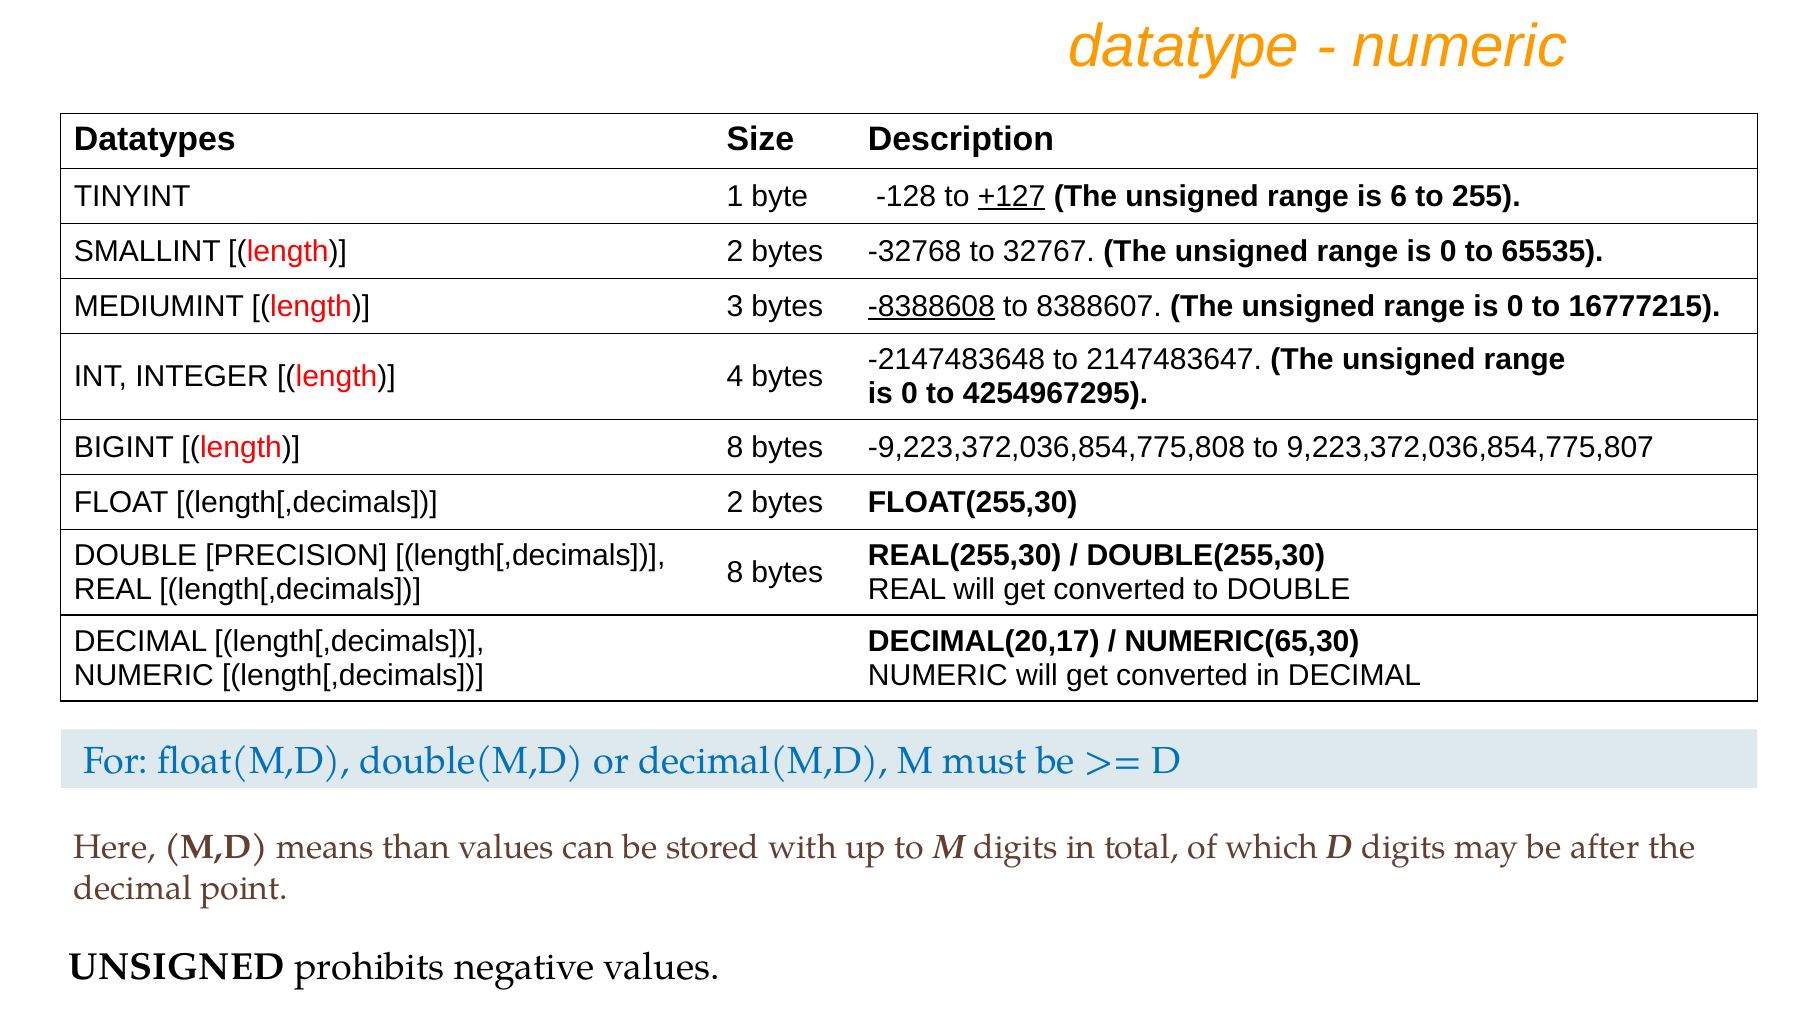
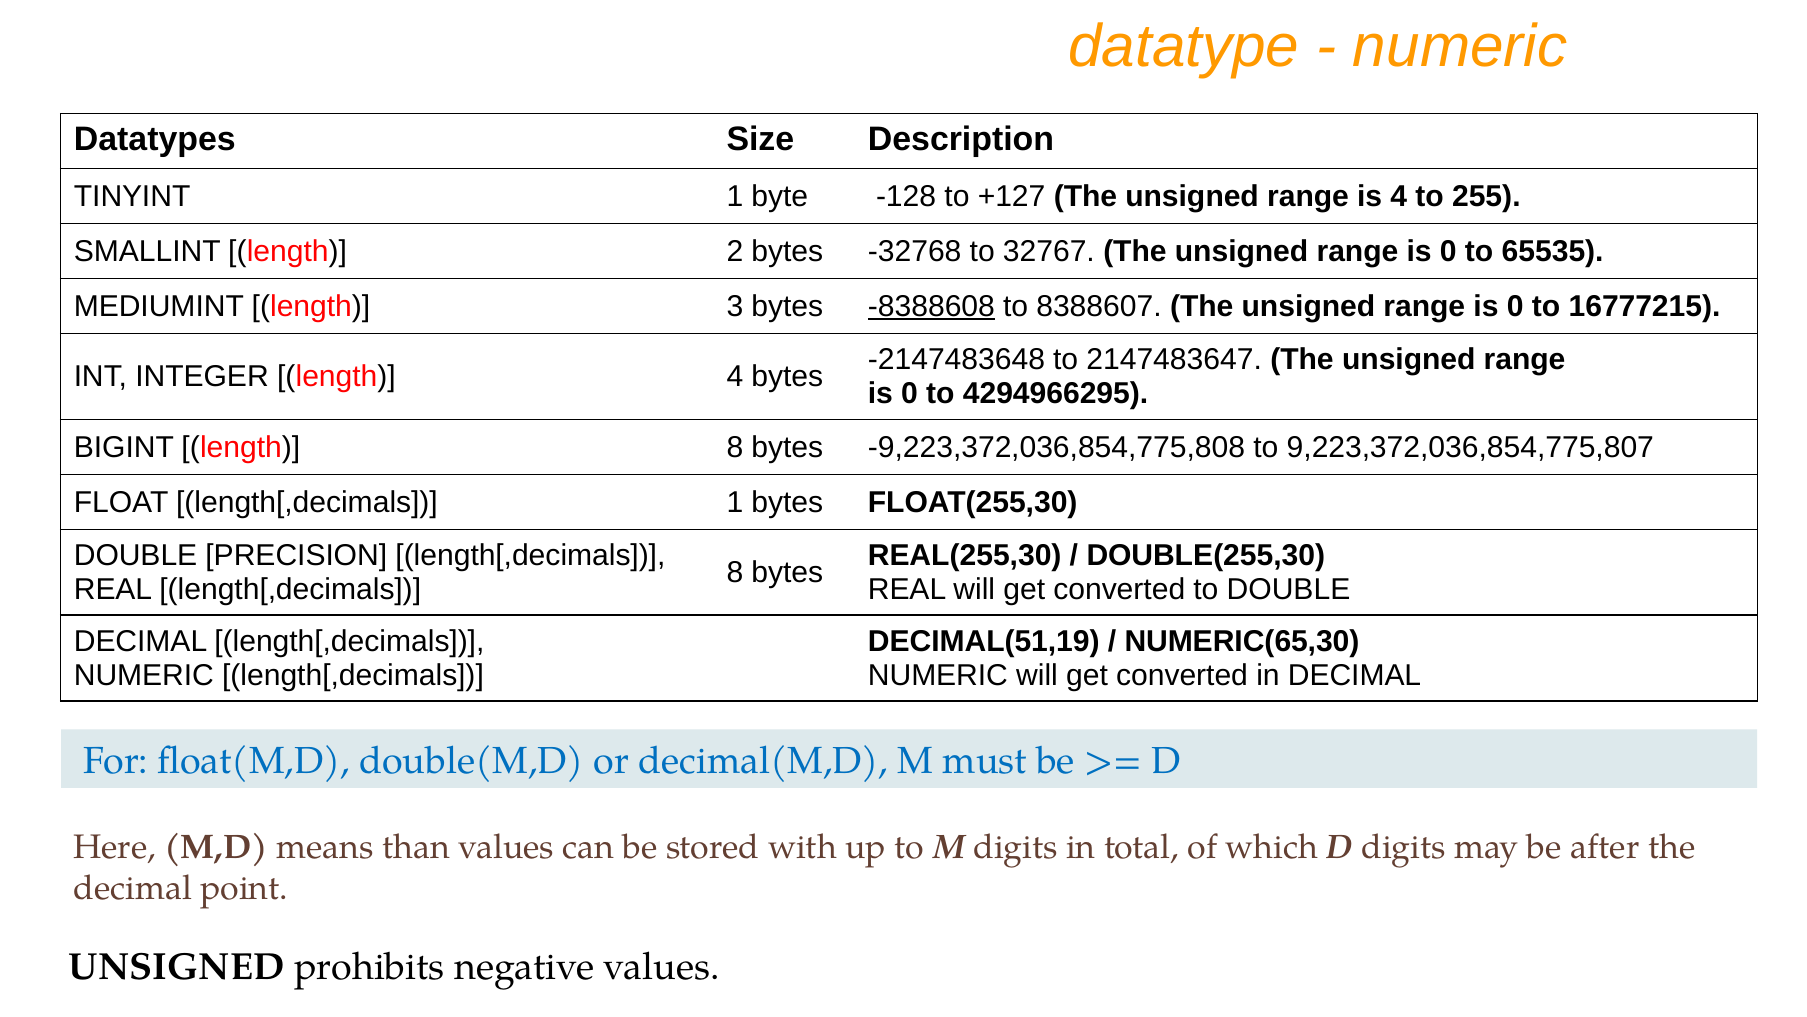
+127 underline: present -> none (1012, 196)
is 6: 6 -> 4 (1399, 196)
4254967295: 4254967295 -> 4294966295 (1056, 393)
length[,decimals 2: 2 -> 1 (735, 502)
DECIMAL(20,17: DECIMAL(20,17 -> DECIMAL(51,19 (984, 641)
